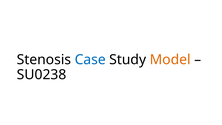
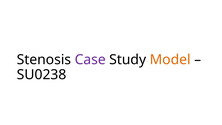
Case colour: blue -> purple (90, 60)
